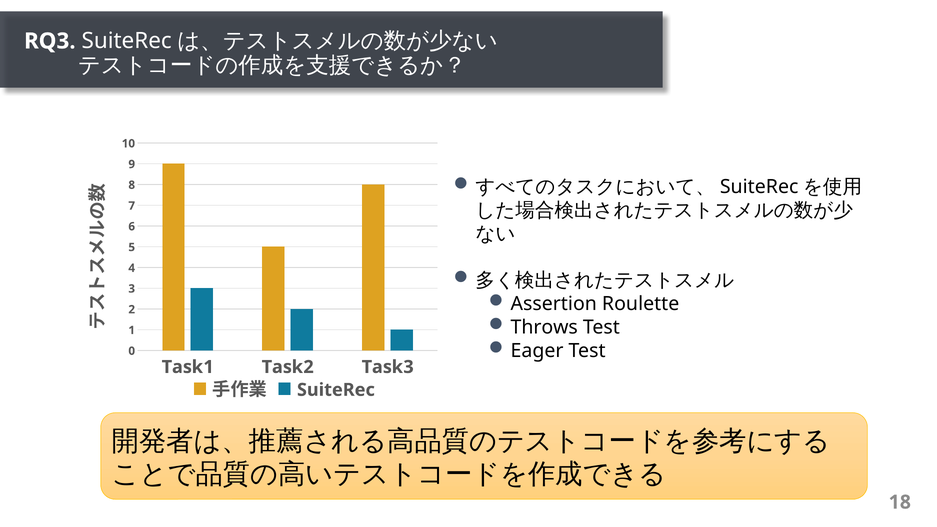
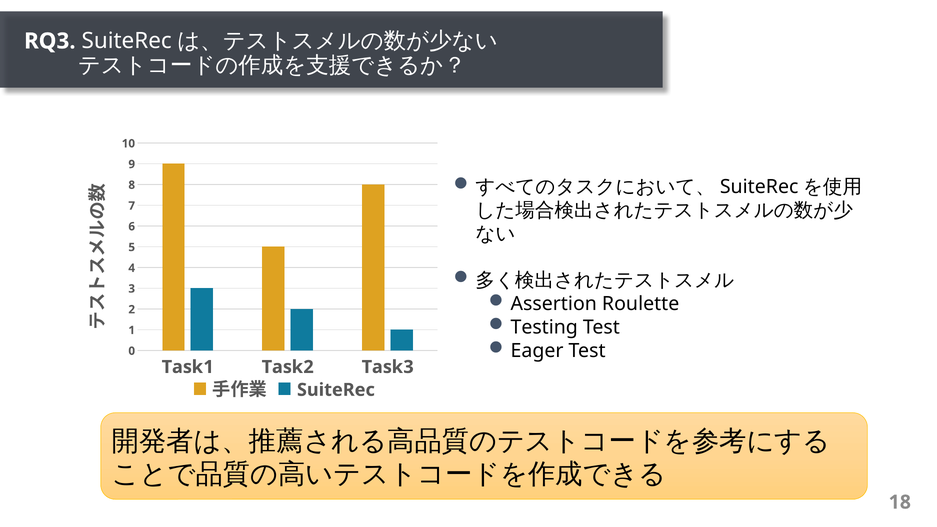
Throws: Throws -> Testing (544, 327)
